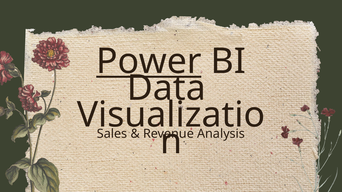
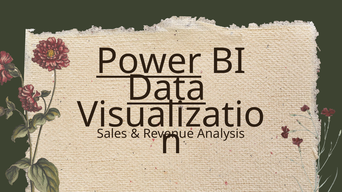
Data underline: none -> present (166, 88)
